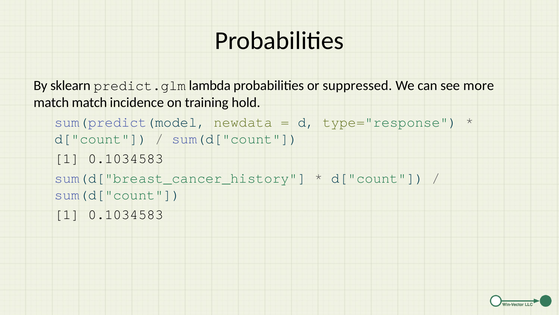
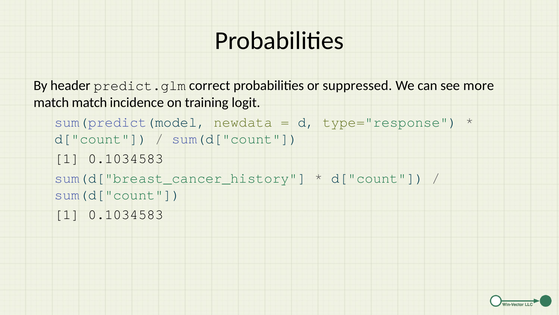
sklearn: sklearn -> header (70, 86)
lambda: lambda -> correct (210, 86)
hold: hold -> logit (246, 102)
